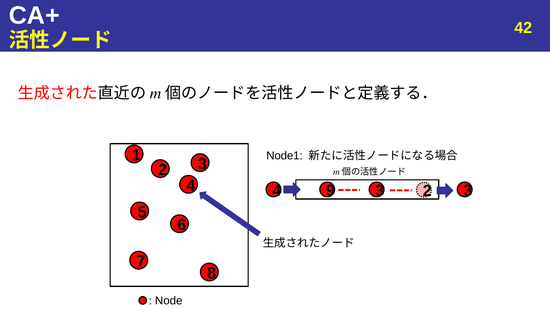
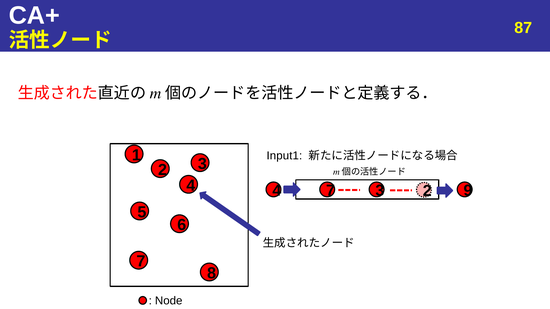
42: 42 -> 87 (523, 28)
Node1: Node1 -> Input1 (284, 156)
4 9: 9 -> 7 (331, 191)
3 3: 3 -> 9 (468, 191)
